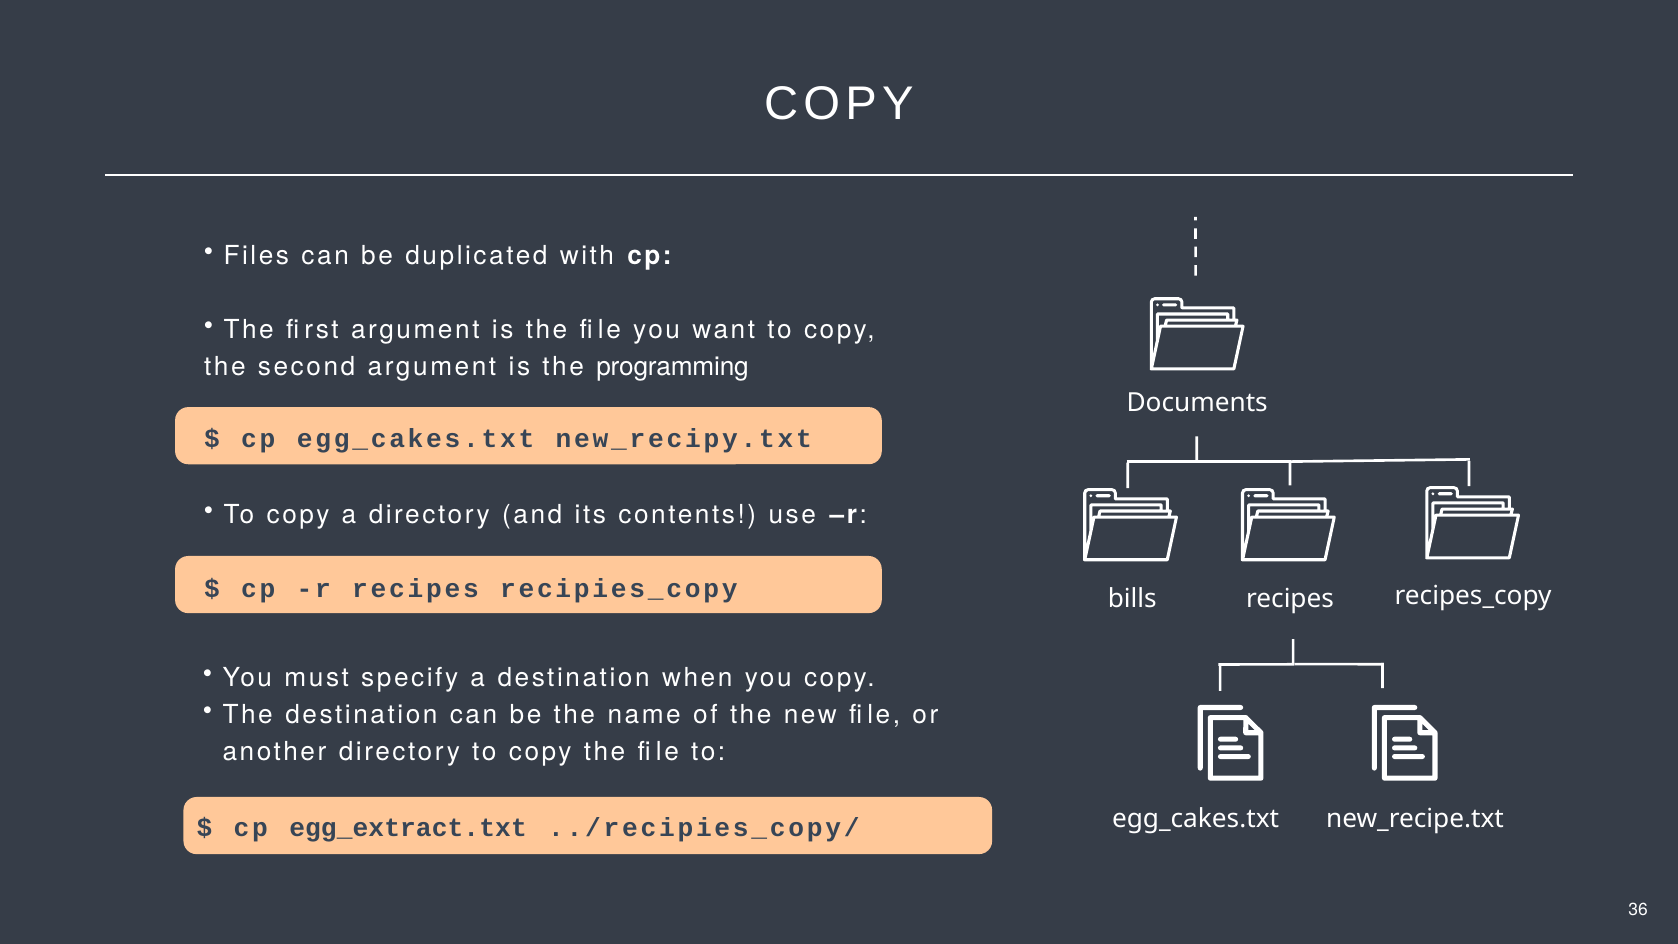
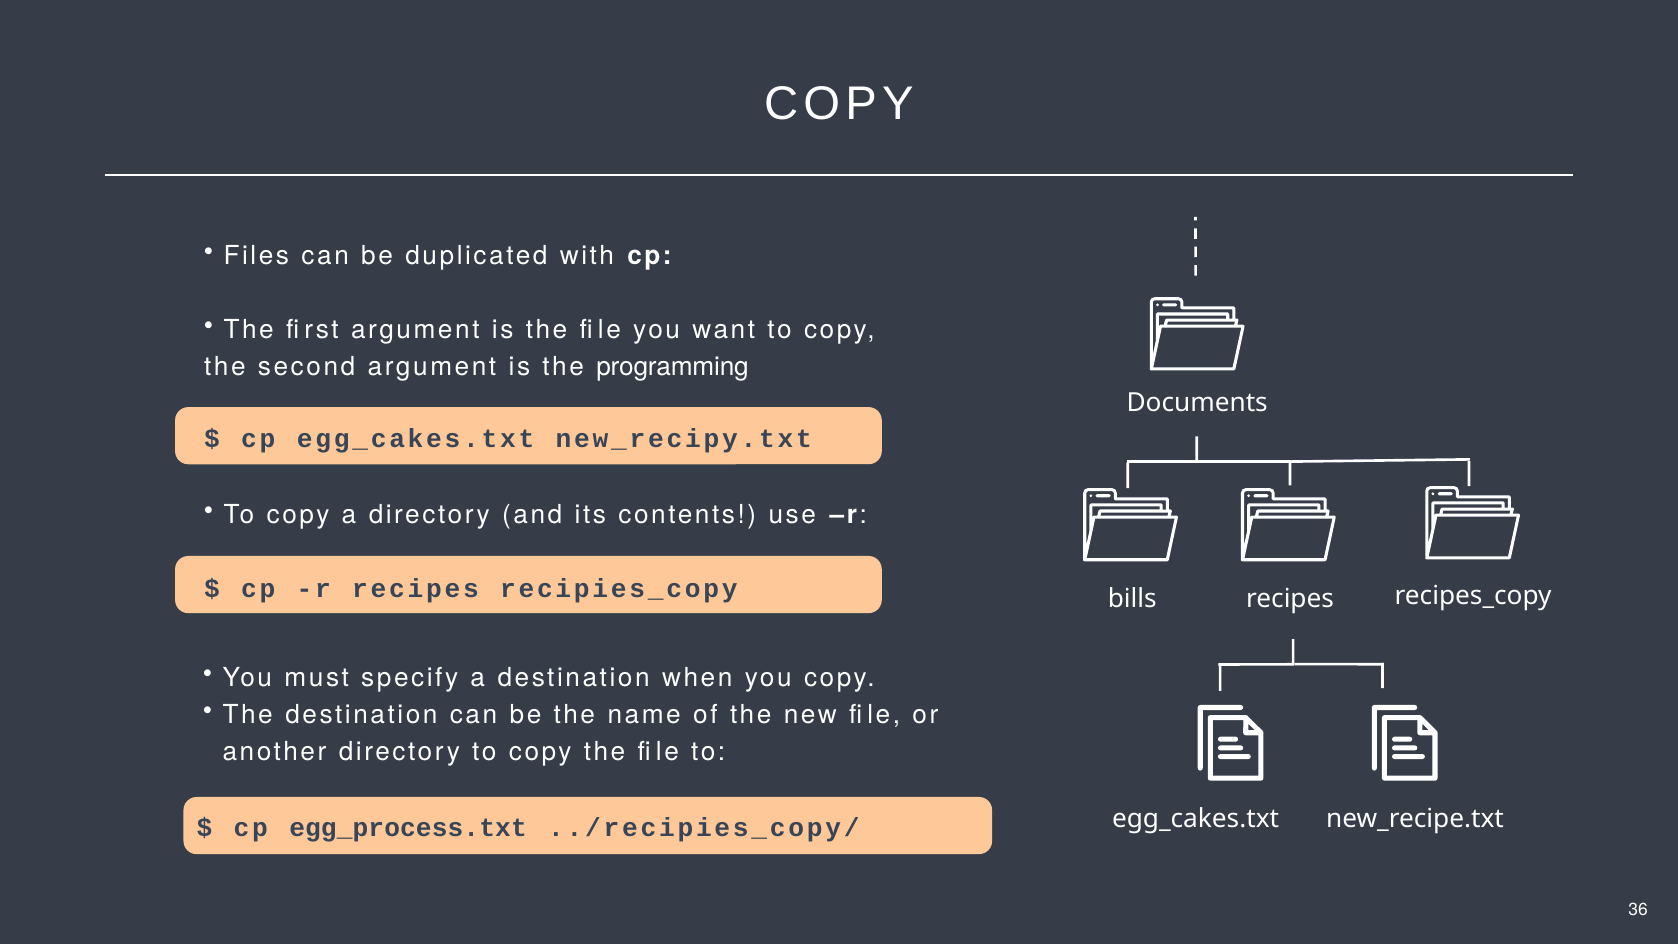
egg_extract.txt: egg_extract.txt -> egg_process.txt (408, 828)
